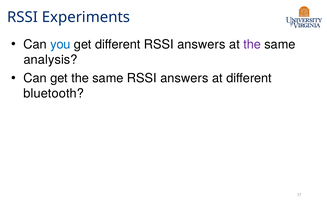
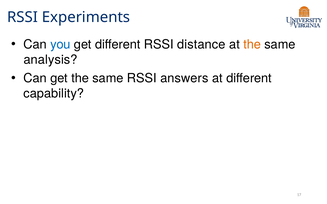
different RSSI answers: answers -> distance (201, 44)
the colour: purple -> orange (252, 44)
bluetooth: bluetooth -> capability (54, 94)
